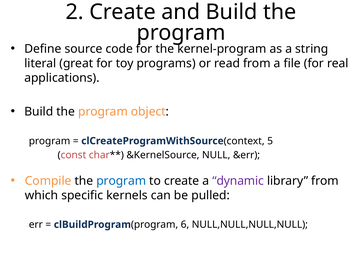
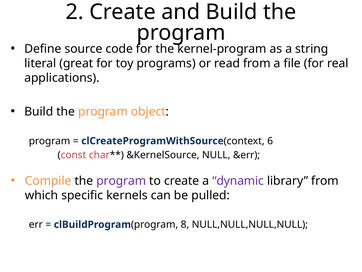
5: 5 -> 6 (270, 141)
program colour: blue -> purple (121, 180)
6: 6 -> 8 (185, 224)
